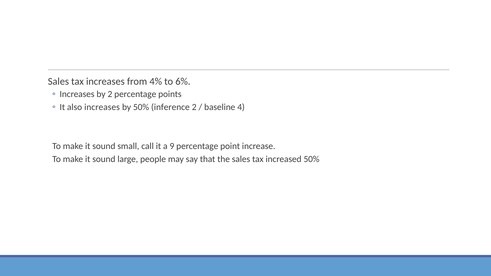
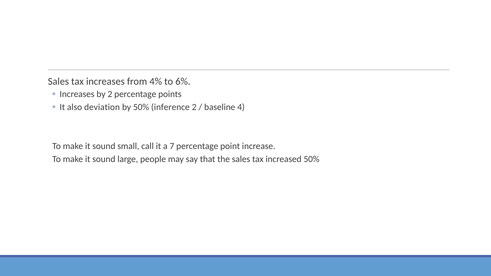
also increases: increases -> deviation (102, 107)
9: 9 -> 7 (172, 146)
